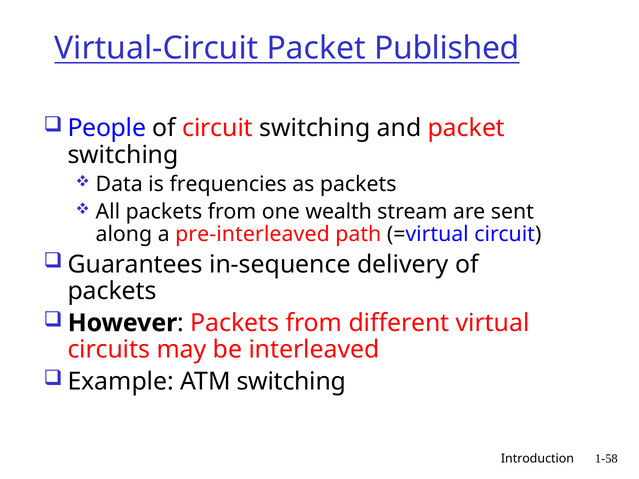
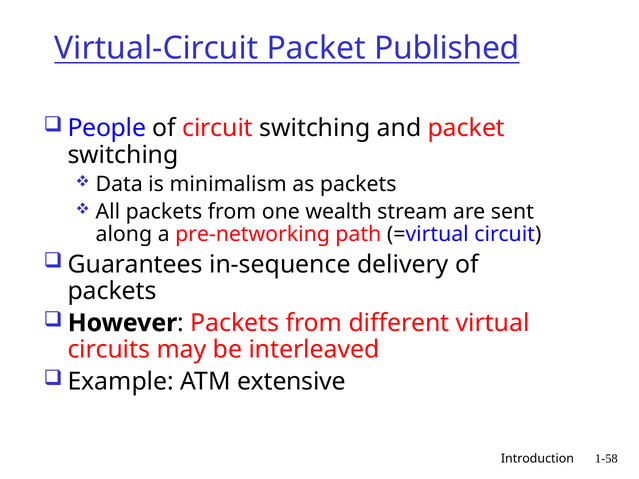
frequencies: frequencies -> minimalism (228, 184)
pre-interleaved: pre-interleaved -> pre-networking (253, 235)
ATM switching: switching -> extensive (291, 382)
